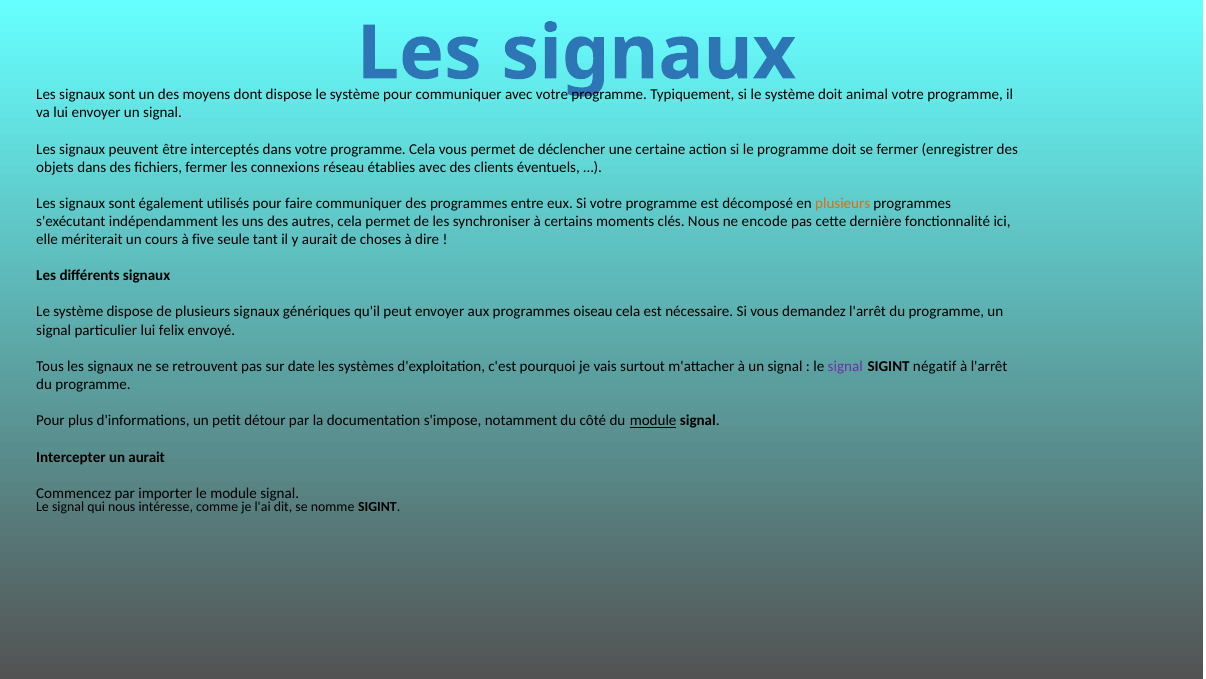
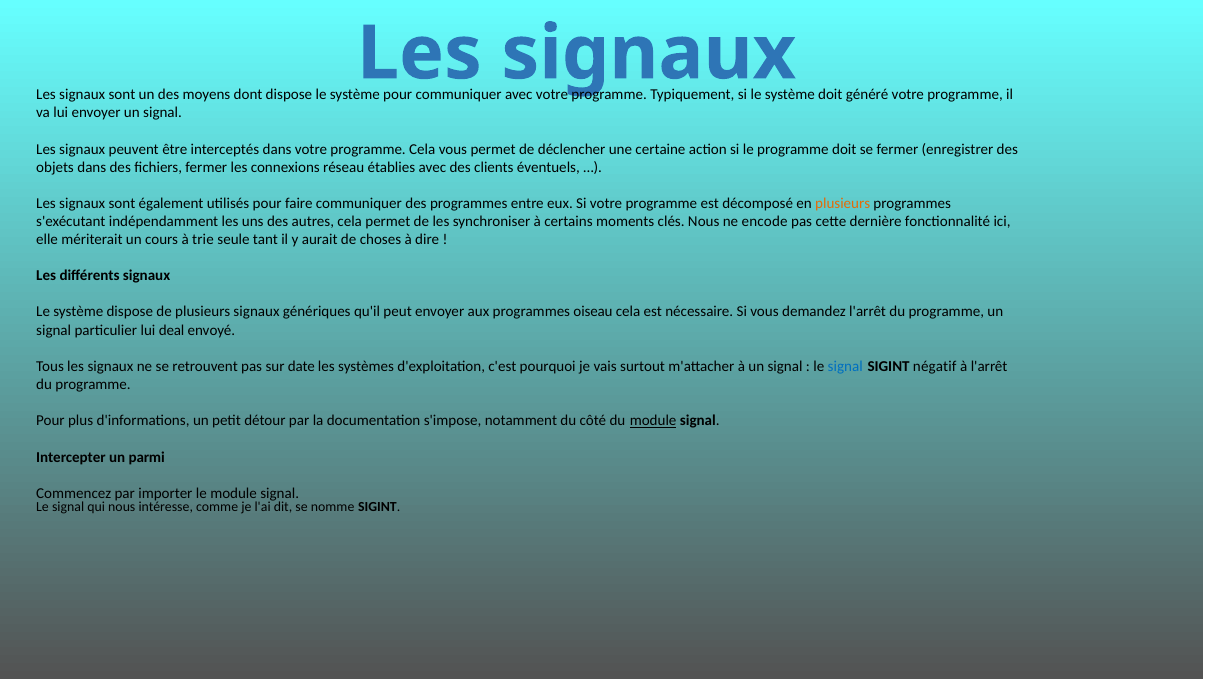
animal: animal -> généré (867, 95)
five: five -> trie (203, 239)
felix: felix -> deal (172, 330)
signal colour: purple -> blue (845, 366)
un aurait: aurait -> parmi (147, 457)
